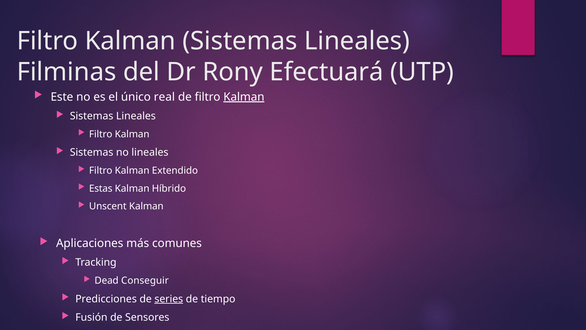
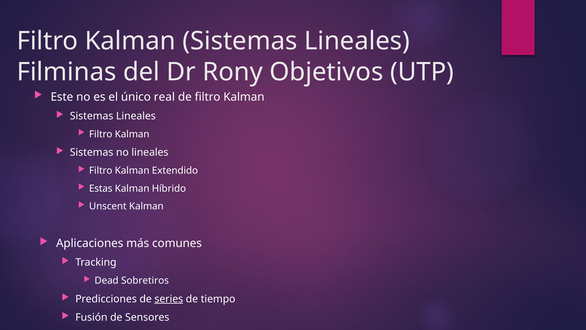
Efectuará: Efectuará -> Objetivos (326, 72)
Kalman underline: present -> none (244, 97)
Conseguir: Conseguir -> Sobretiros (145, 280)
